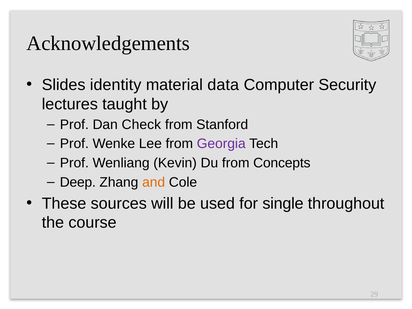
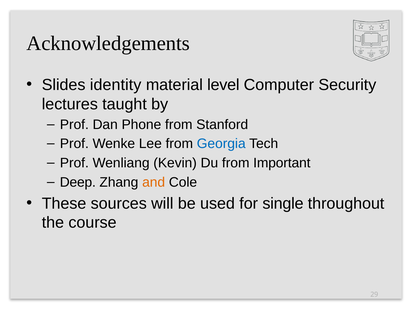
data: data -> level (223, 85)
Check: Check -> Phone (141, 125)
Georgia colour: purple -> blue (221, 144)
Concepts: Concepts -> Important (282, 163)
